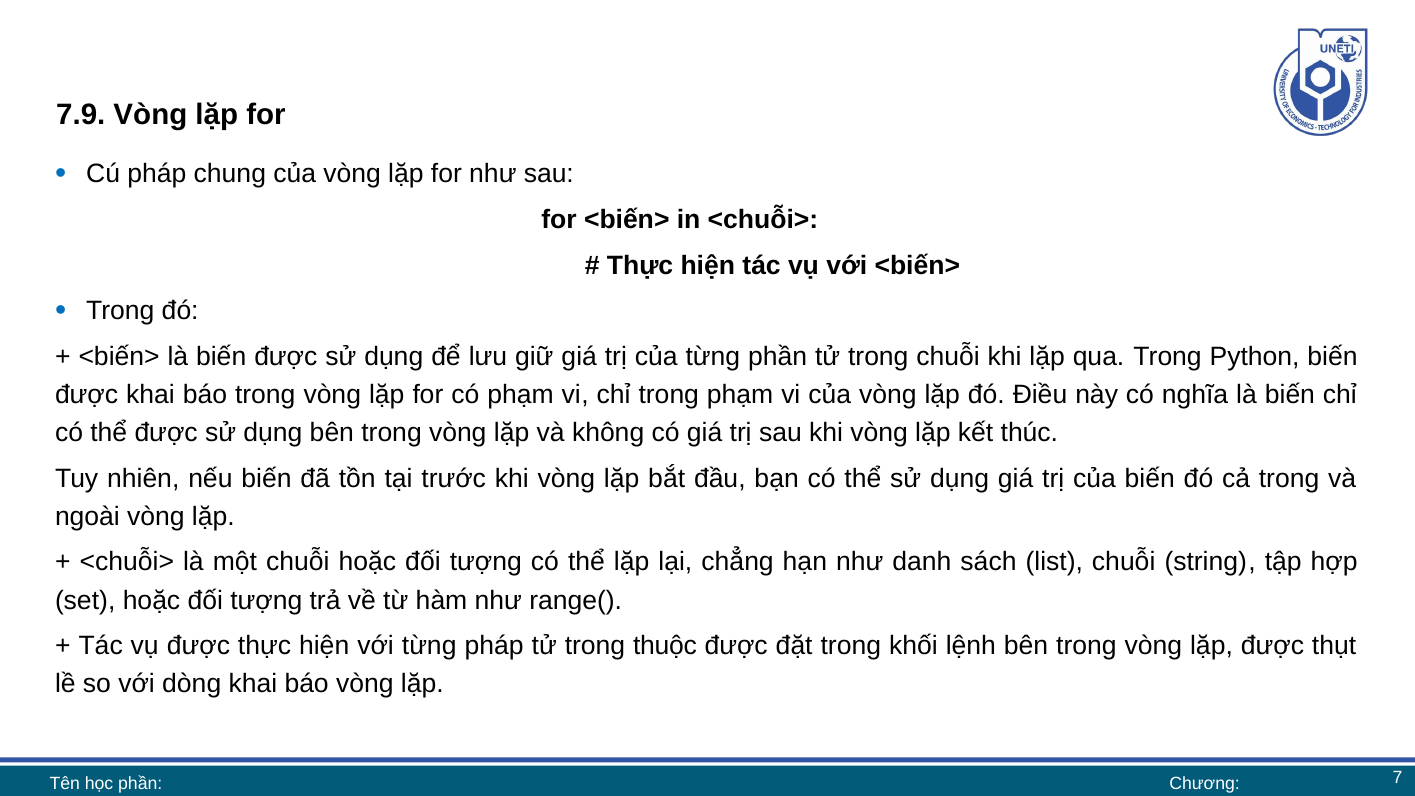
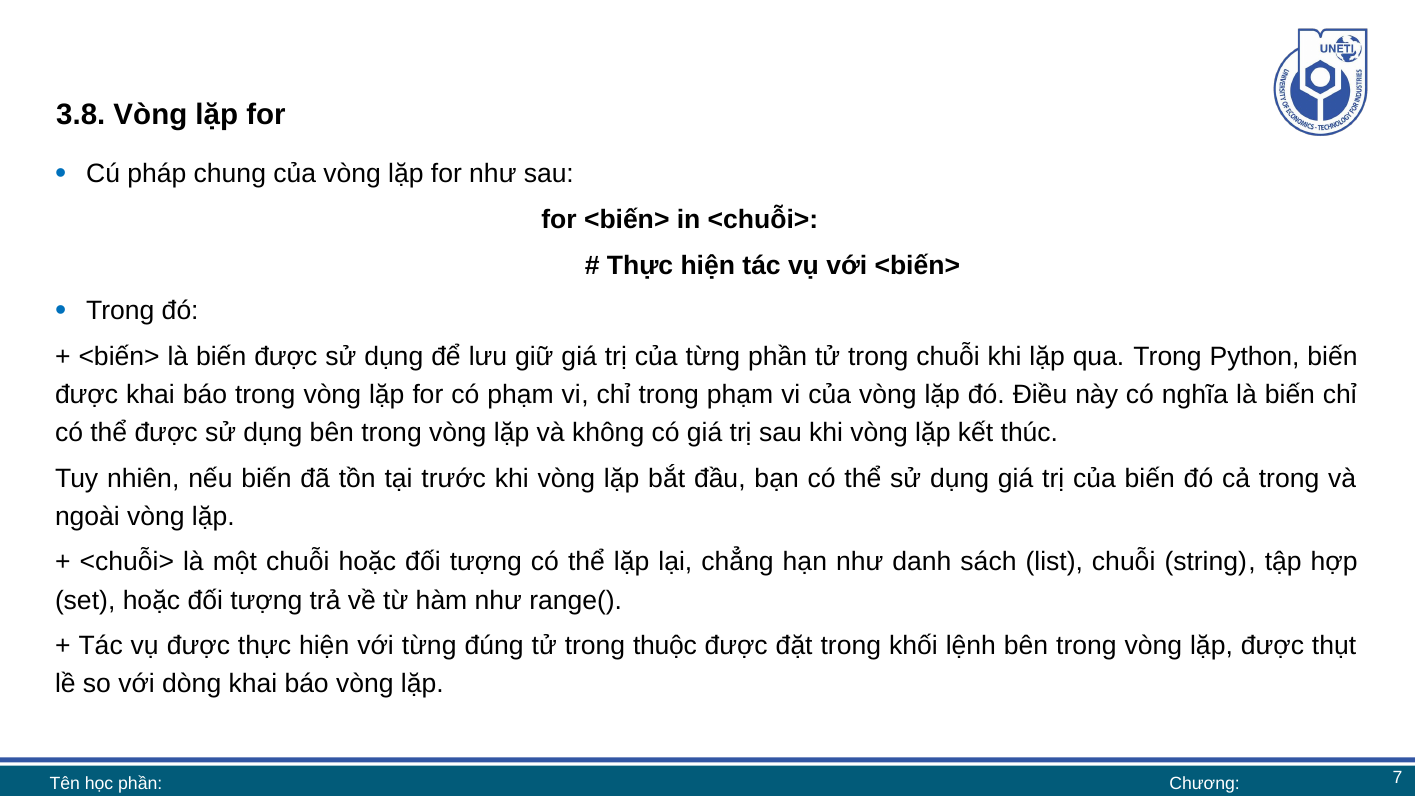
7.9: 7.9 -> 3.8 (81, 114)
từng pháp: pháp -> đúng (494, 646)
